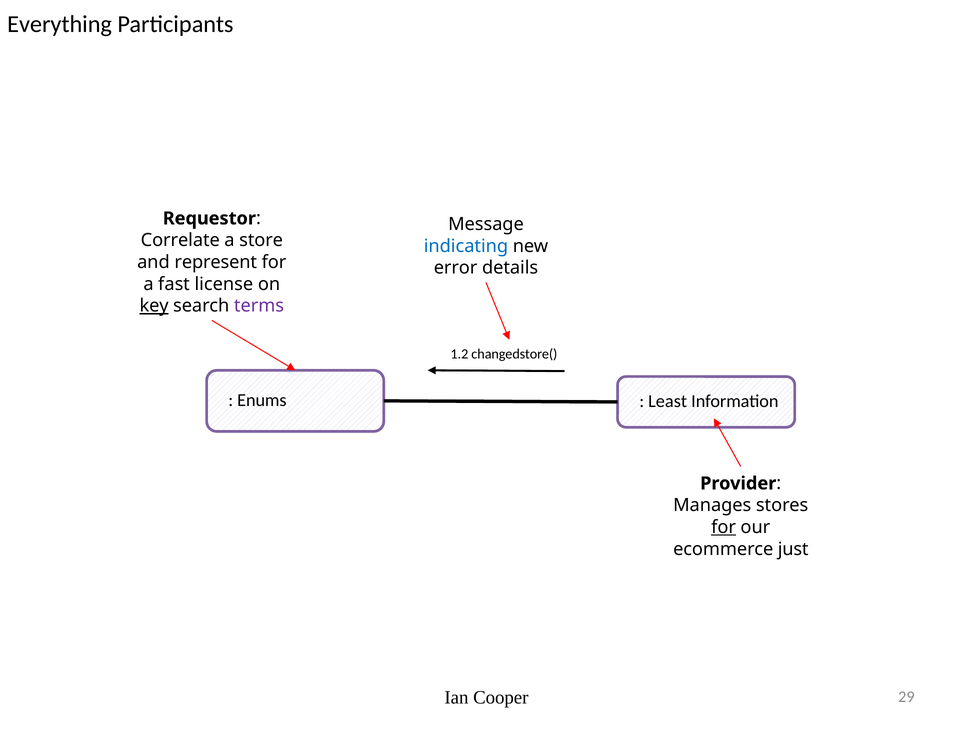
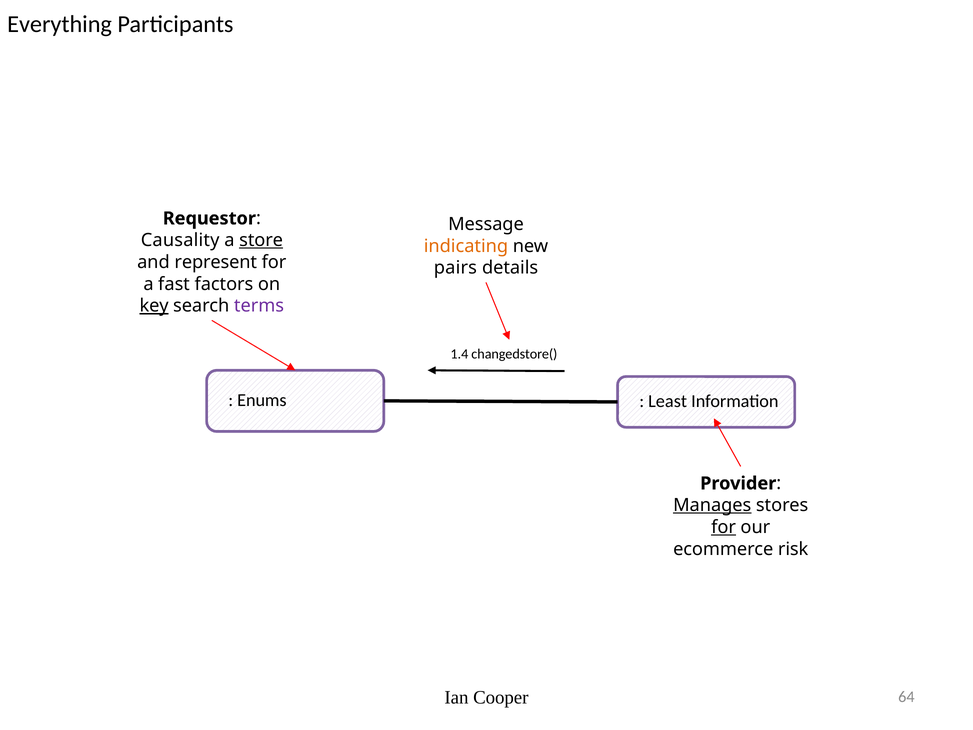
Correlate: Correlate -> Causality (180, 240)
store underline: none -> present (261, 240)
indicating colour: blue -> orange (466, 246)
error: error -> pairs (455, 268)
license: license -> factors (224, 284)
1.2: 1.2 -> 1.4 (459, 354)
Manages underline: none -> present (712, 505)
just: just -> risk (793, 549)
29: 29 -> 64 (906, 697)
